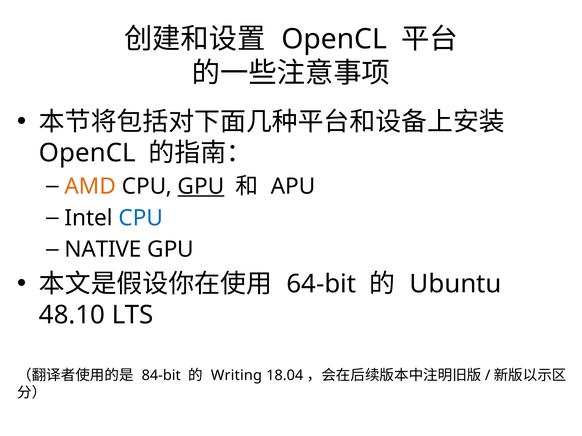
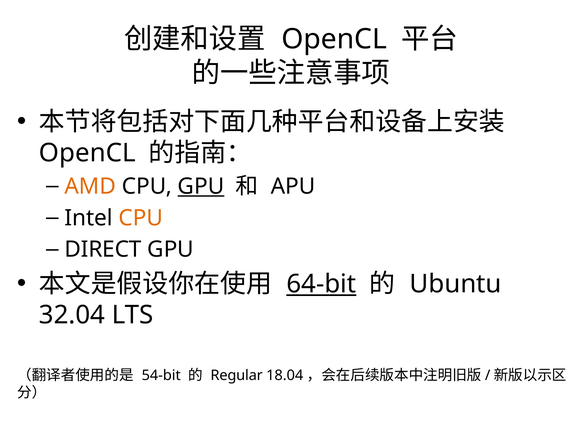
CPU colour: blue -> orange (141, 218)
NATIVE: NATIVE -> DIRECT (103, 250)
64-bit underline: none -> present (321, 284)
48.10: 48.10 -> 32.04 (72, 315)
84-bit: 84-bit -> 54-bit (161, 376)
Writing: Writing -> Regular (237, 376)
